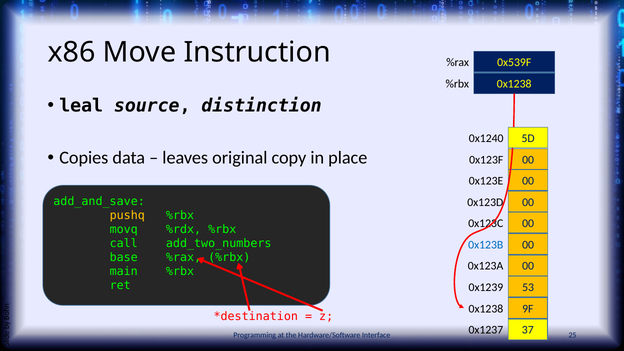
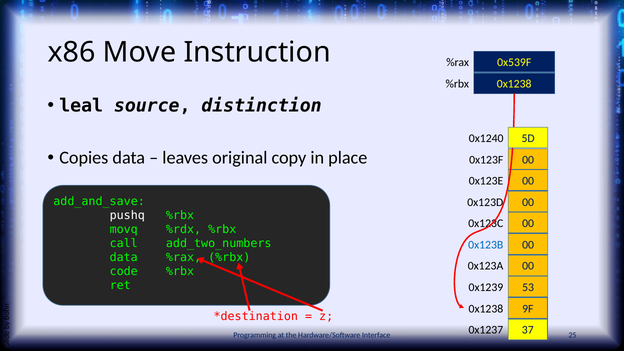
pushq colour: yellow -> white (127, 215)
base: base -> data (124, 257)
main: main -> code (124, 271)
